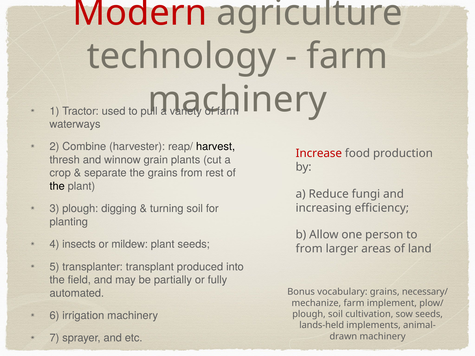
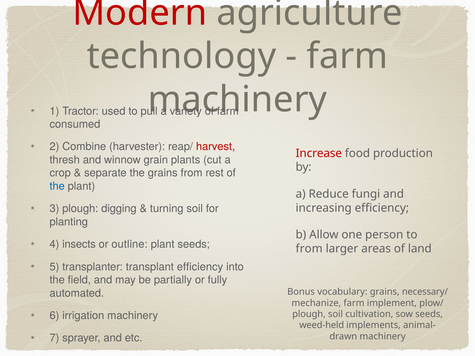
waterways: waterways -> consumed (75, 124)
harvest colour: black -> red (216, 147)
the colour: black -> blue (57, 186)
mildew: mildew -> outline (130, 244)
transplant produced: produced -> efficiency (200, 267)
lands-held: lands-held -> weed-held (322, 325)
